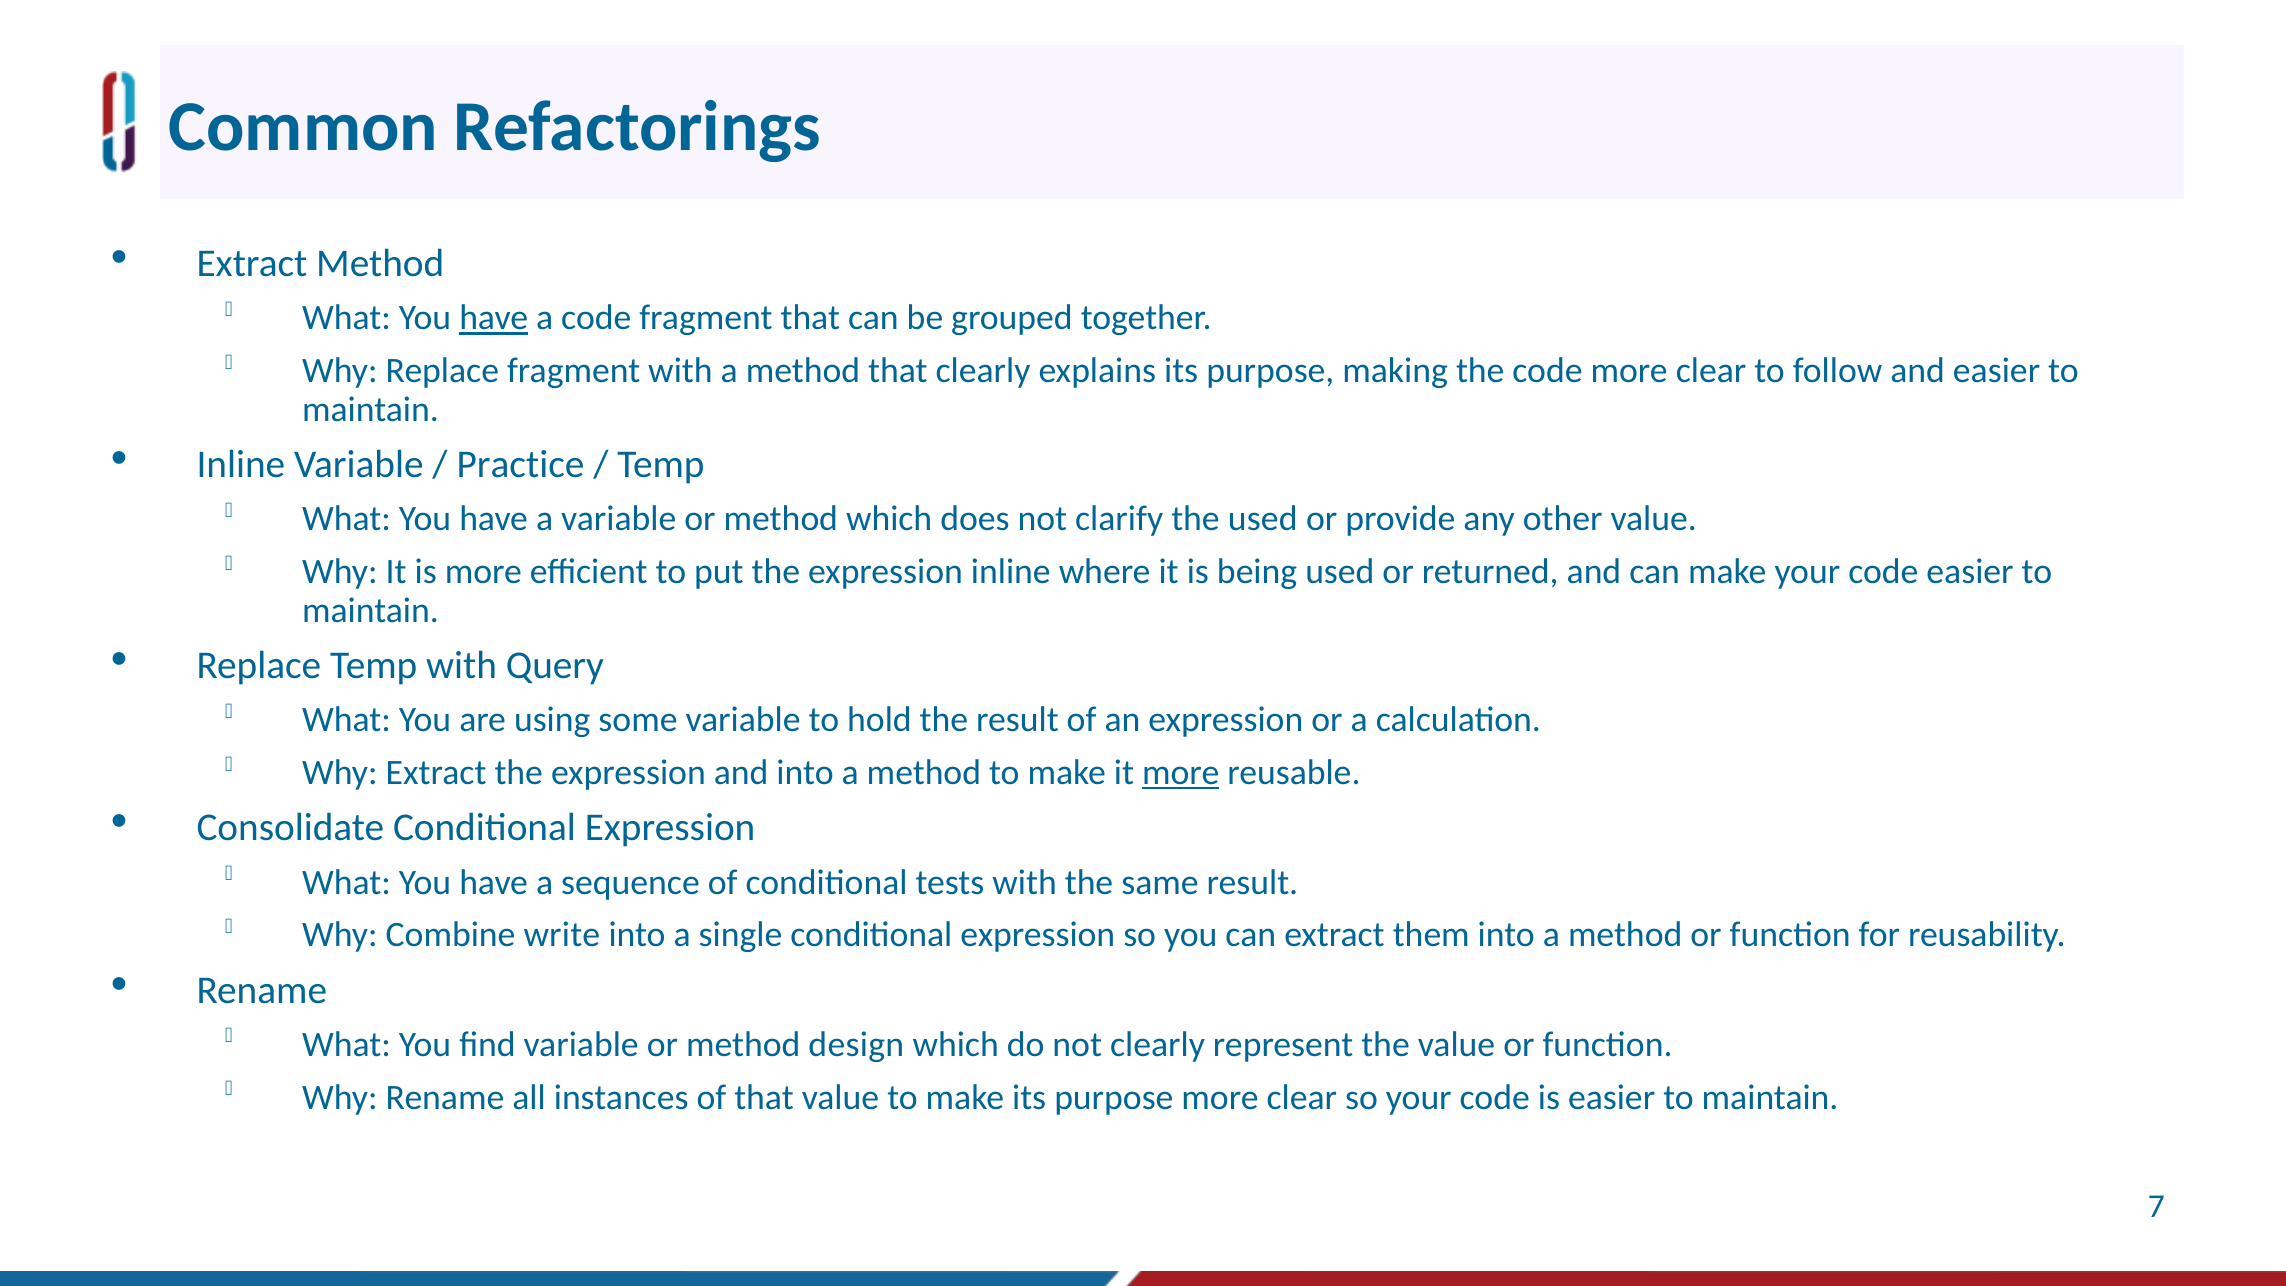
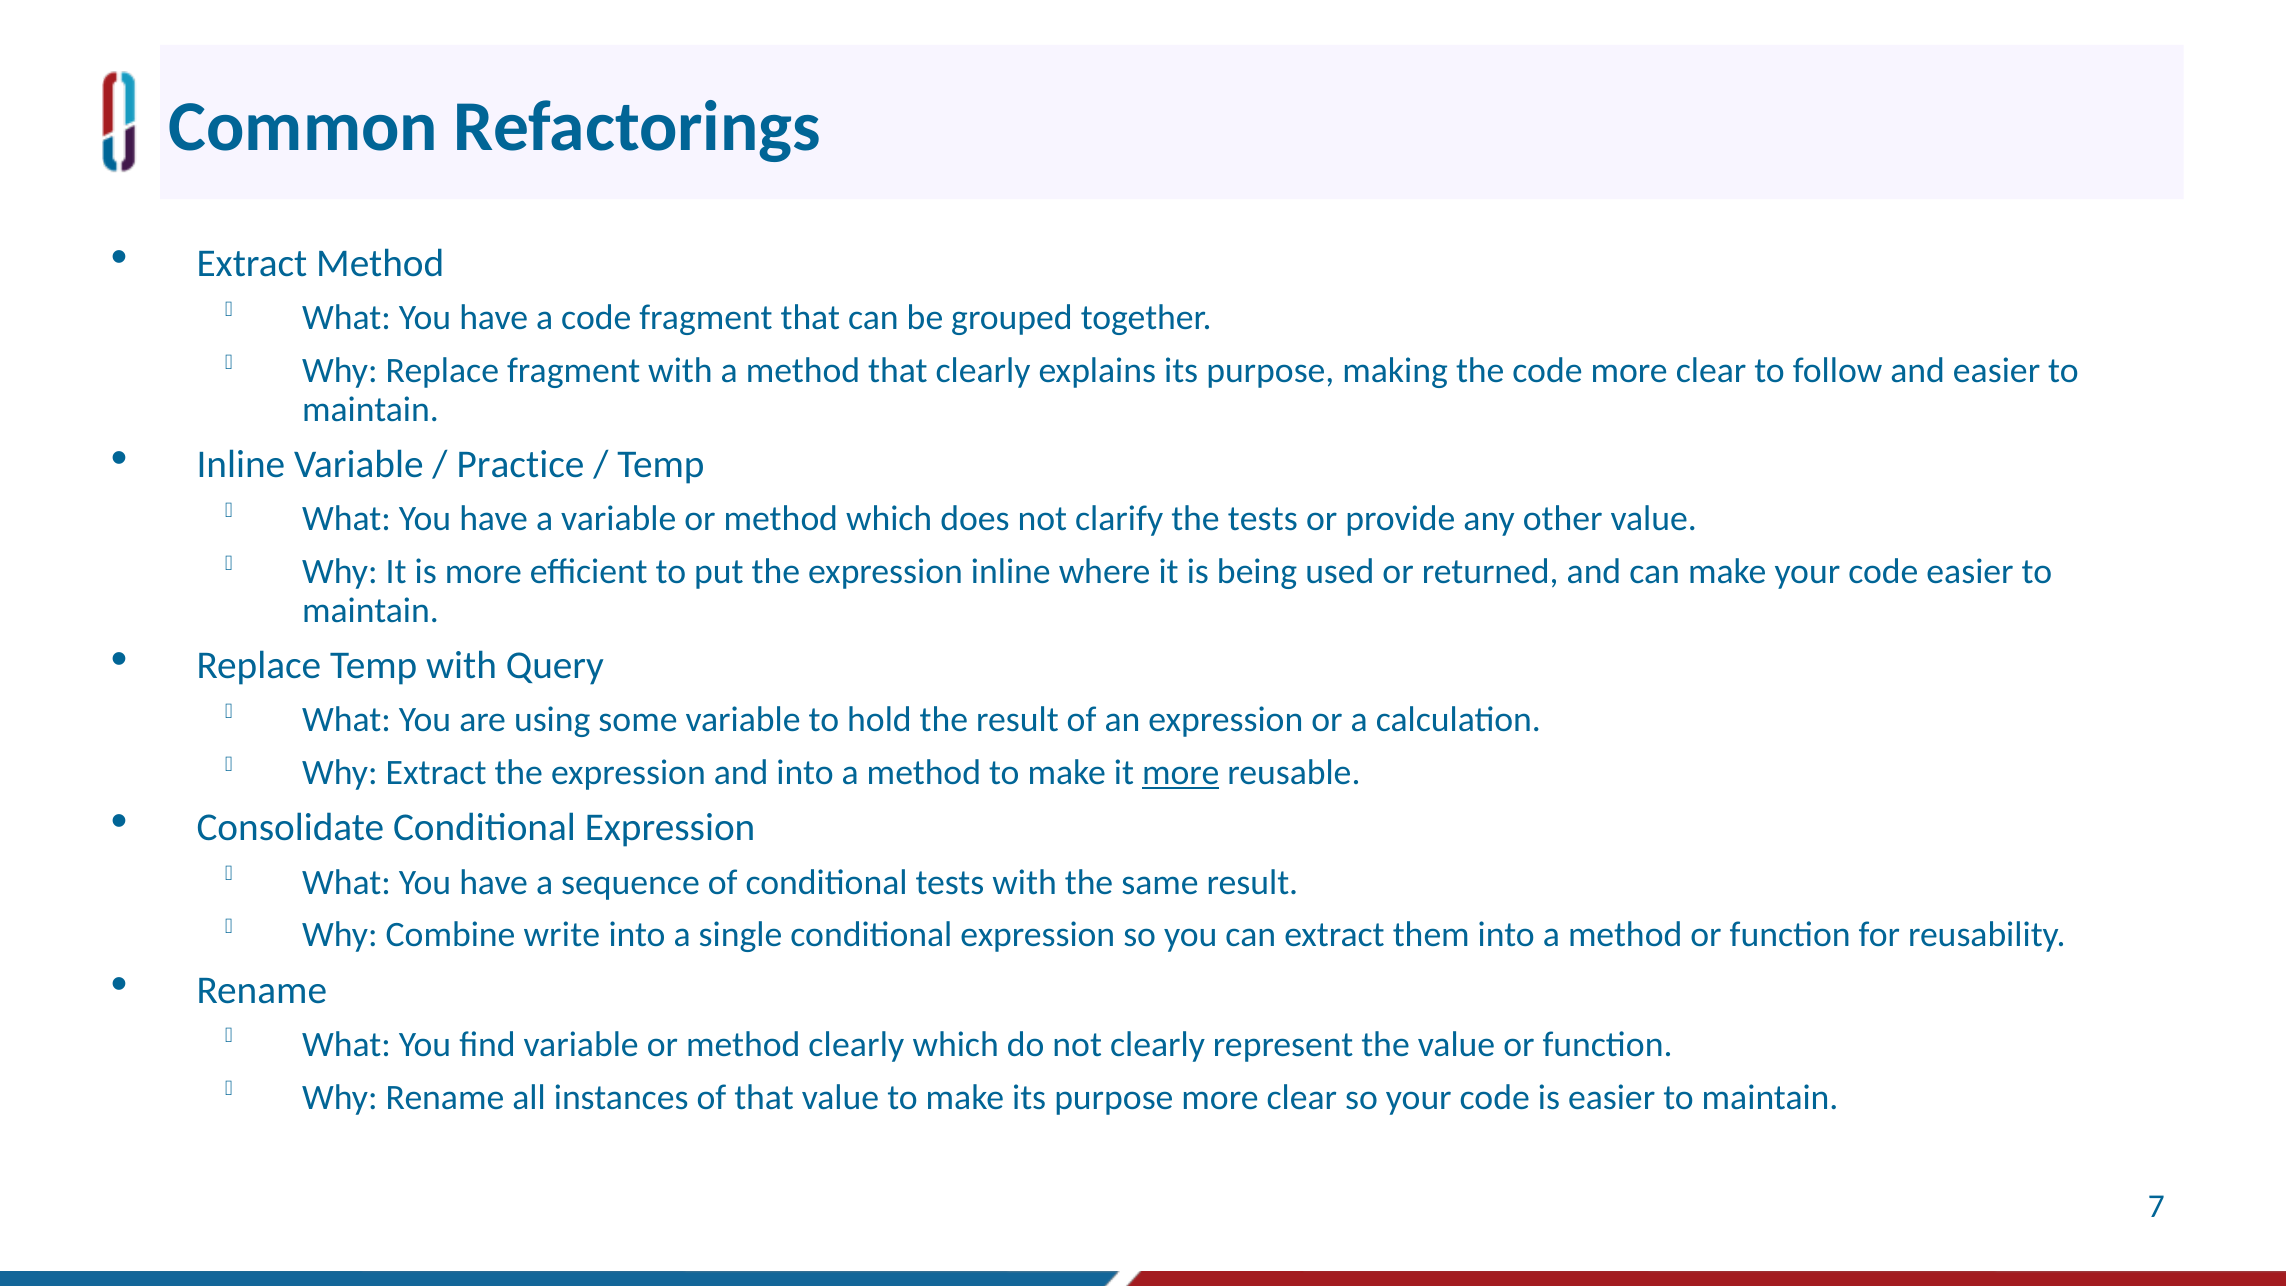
have underline: present -> none (494, 318)
the used: used -> tests (1263, 519)
method design: design -> clearly (856, 1045)
